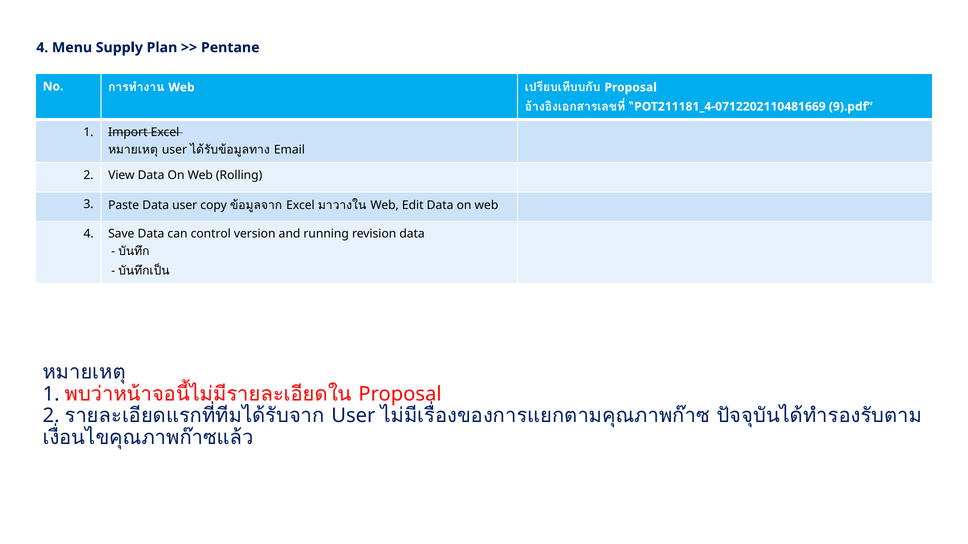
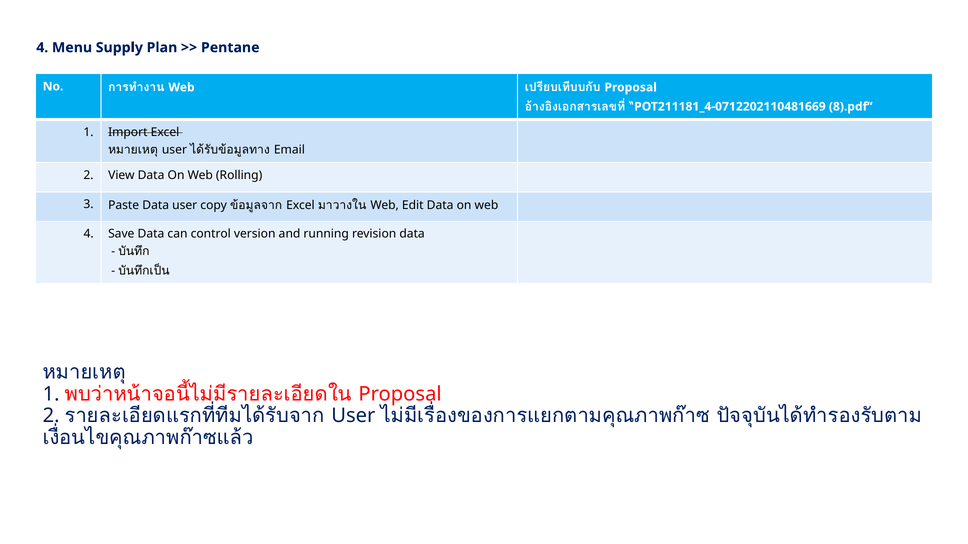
9).pdf: 9).pdf -> 8).pdf (851, 107)
